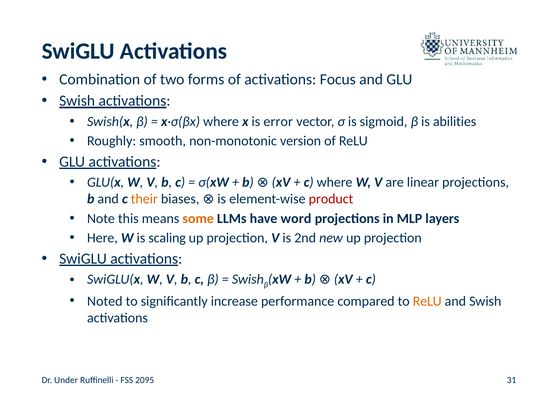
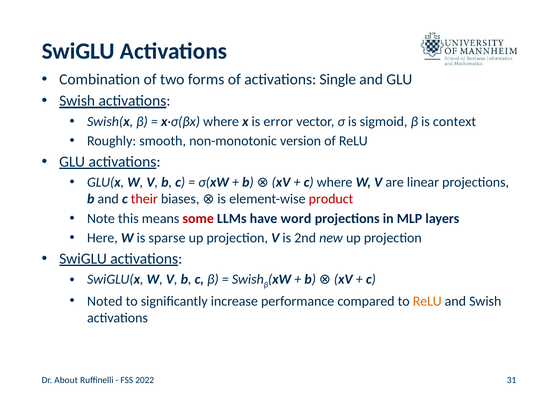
Focus: Focus -> Single (338, 80)
abilities: abilities -> context (455, 122)
their colour: orange -> red (144, 199)
some colour: orange -> red (198, 219)
scaling: scaling -> sparse (167, 238)
Under: Under -> About (66, 381)
2095: 2095 -> 2022 (145, 381)
